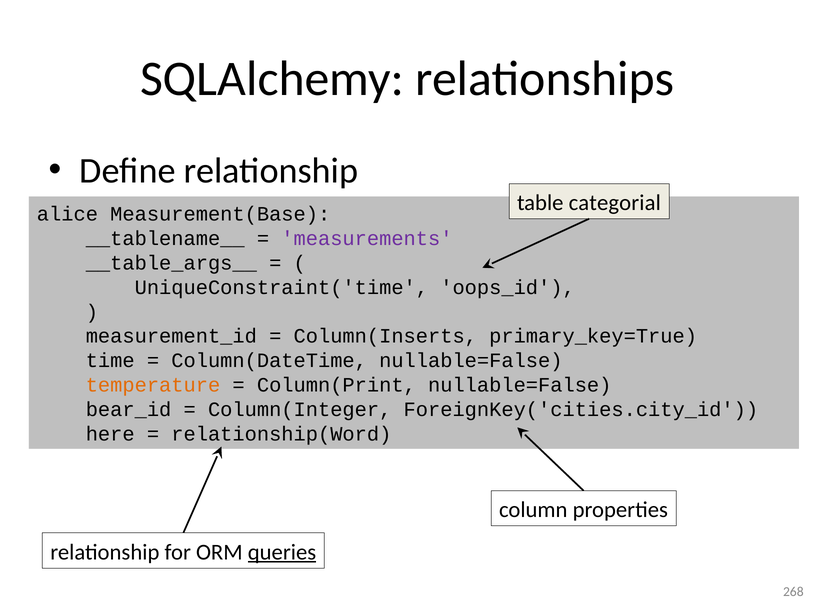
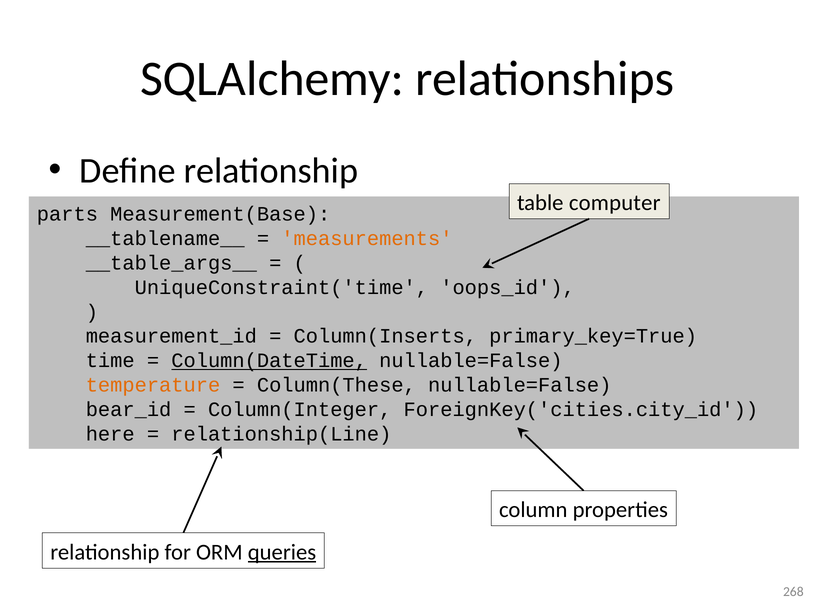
categorial: categorial -> computer (615, 203)
alice: alice -> parts (67, 214)
measurements colour: purple -> orange (367, 239)
Column(DateTime underline: none -> present (269, 361)
Column(Print: Column(Print -> Column(These (336, 385)
relationship(Word: relationship(Word -> relationship(Line (281, 434)
